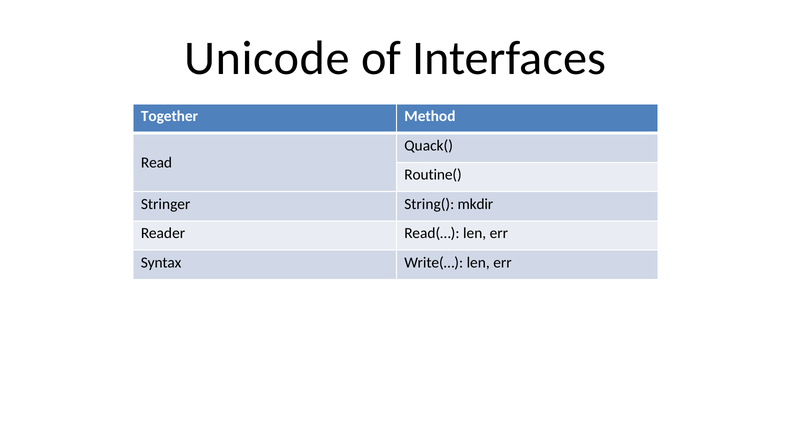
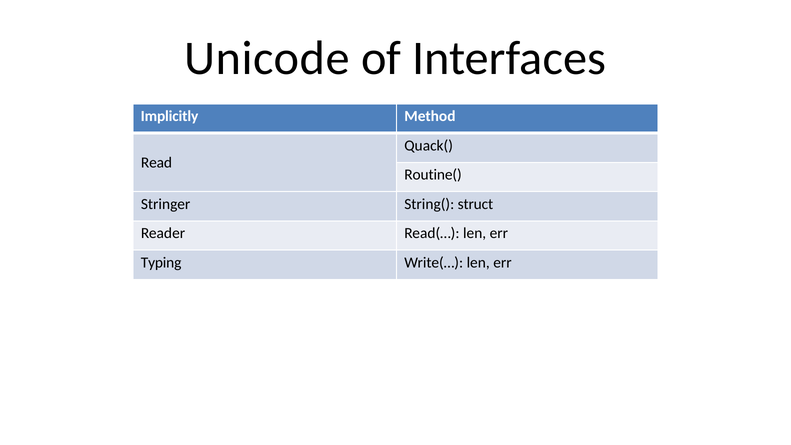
Together: Together -> Implicitly (170, 116)
mkdir: mkdir -> struct (475, 204)
Syntax: Syntax -> Typing (161, 263)
